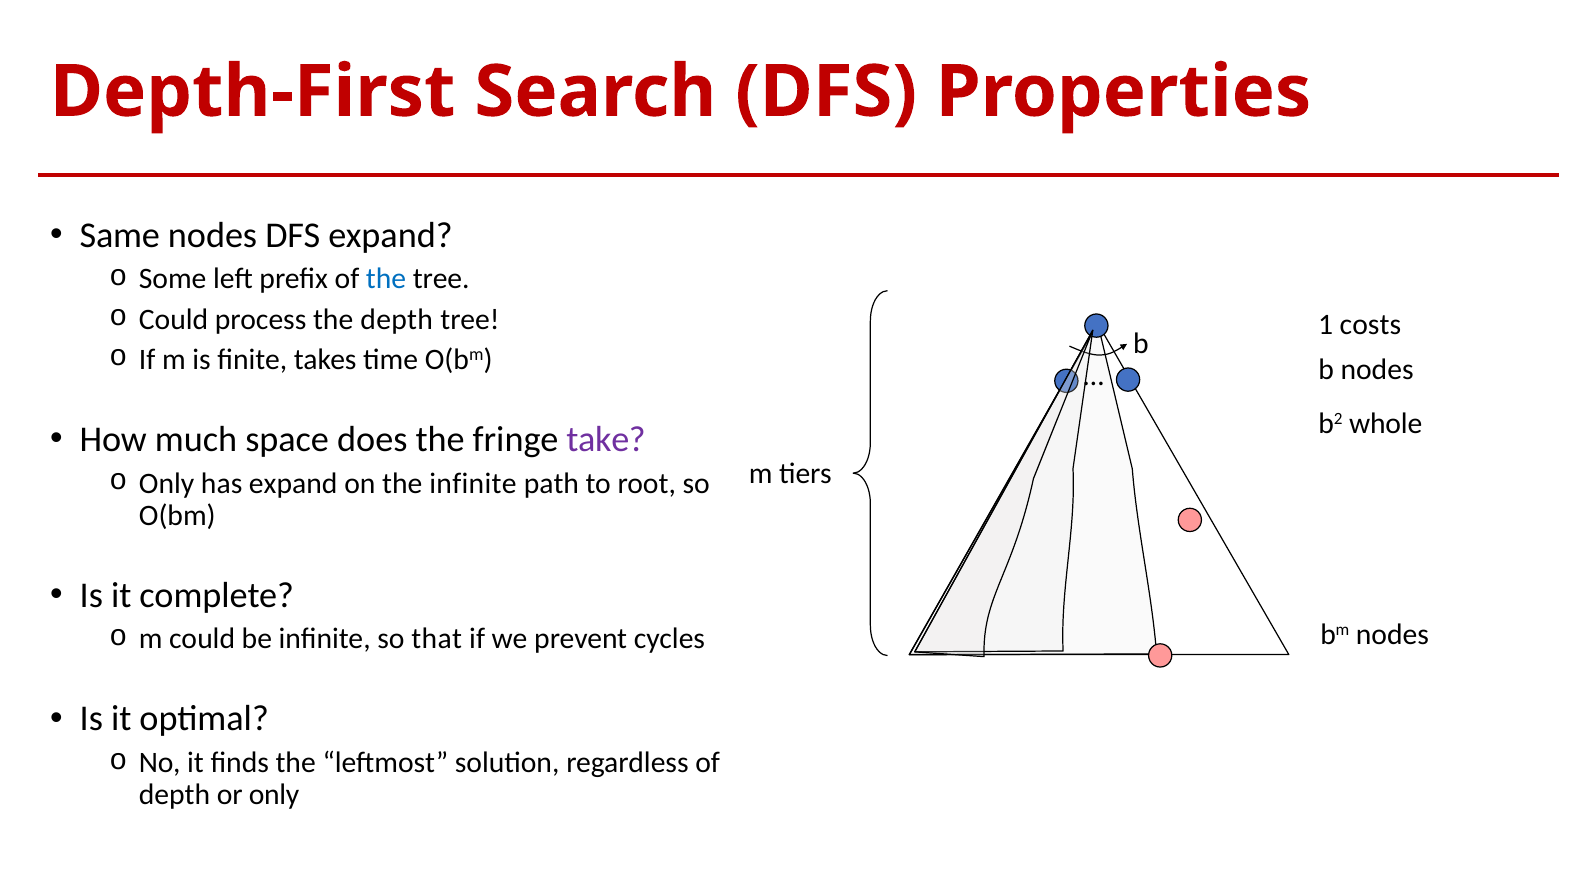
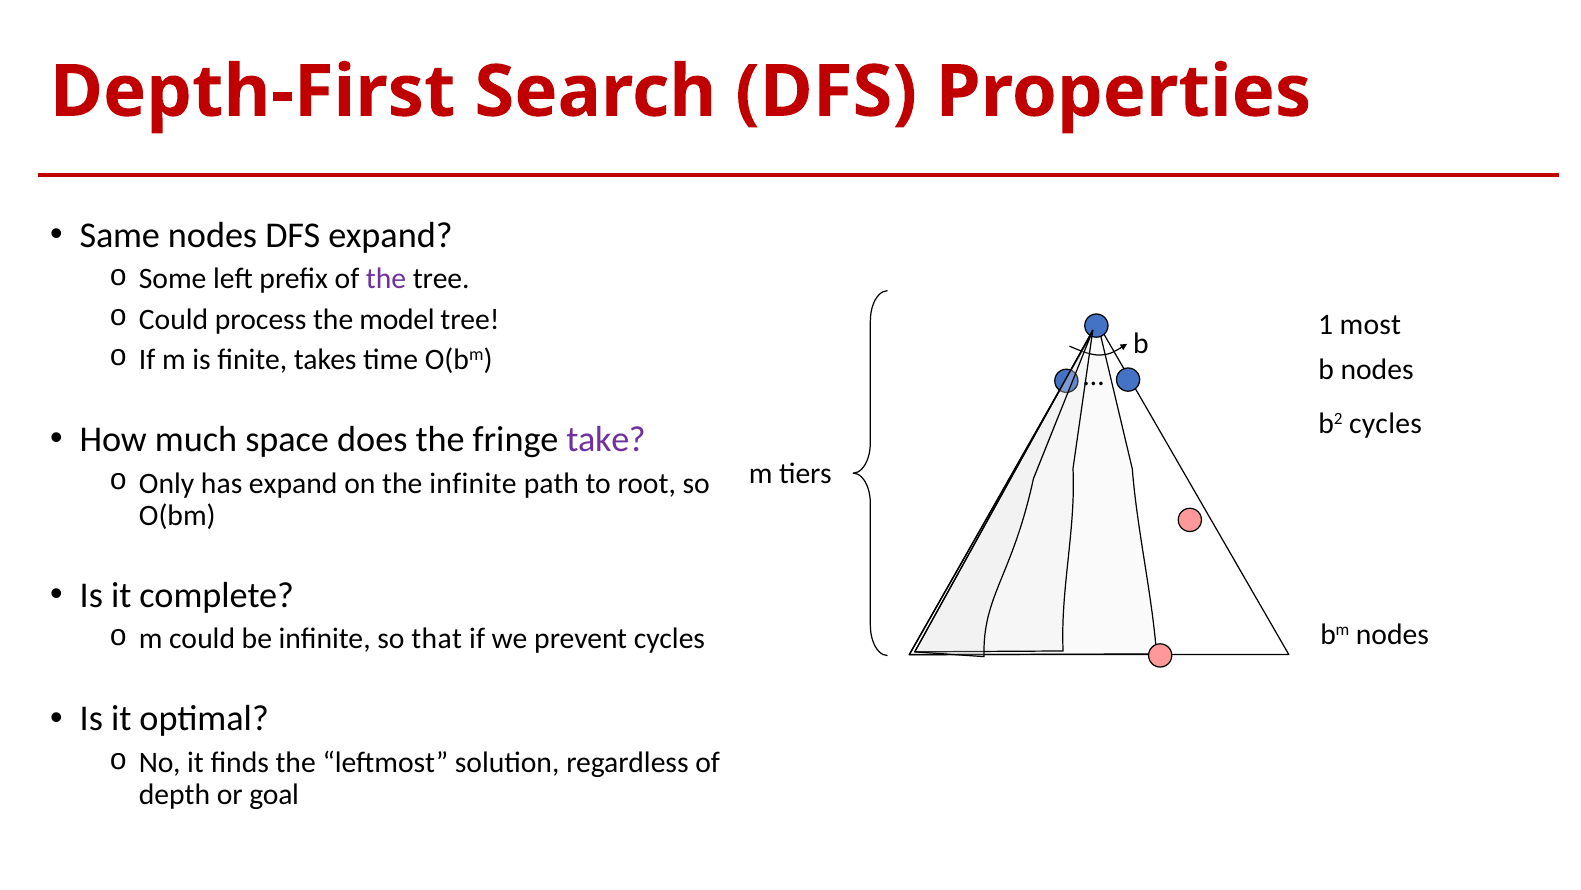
the colour: blue -> purple (386, 279)
the depth: depth -> model (397, 319)
costs: costs -> most (1370, 324)
b2 whole: whole -> cycles (1385, 423)
or only: only -> goal (274, 794)
